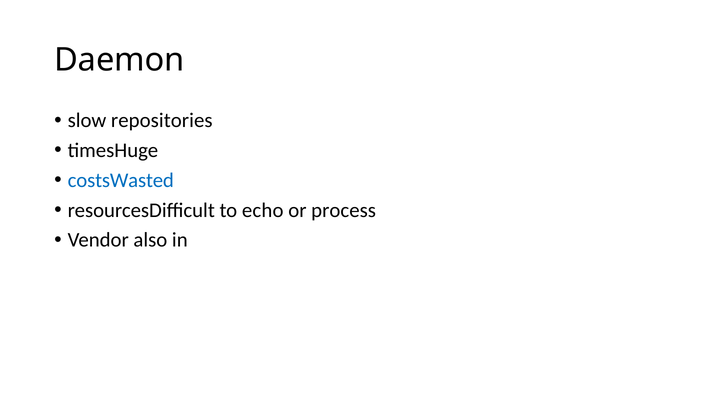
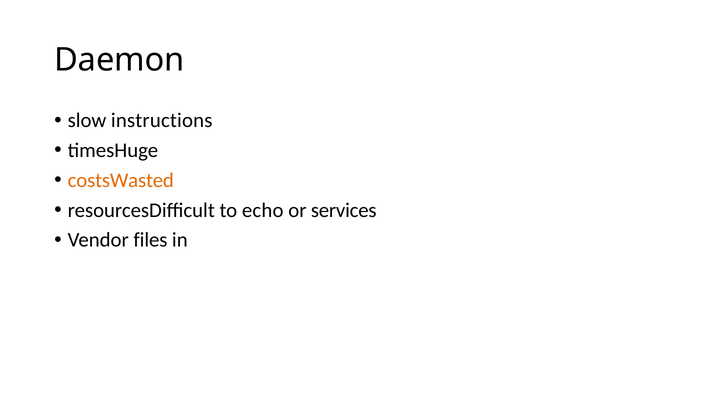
repositories: repositories -> instructions (162, 121)
costsWasted colour: blue -> orange (121, 180)
process: process -> services (344, 210)
also: also -> files (150, 240)
